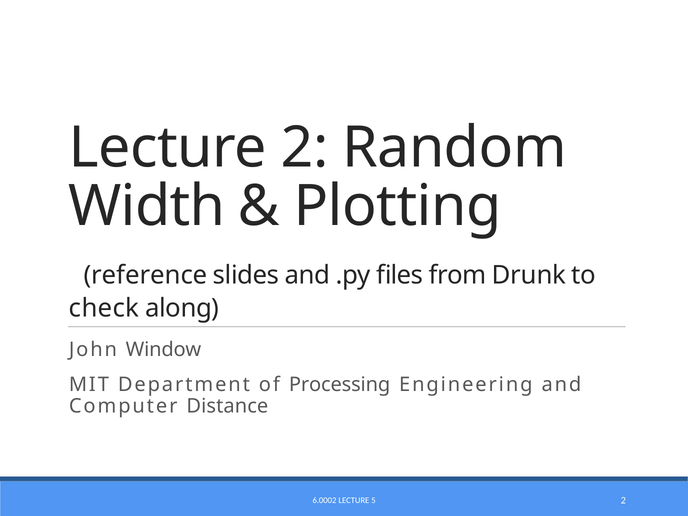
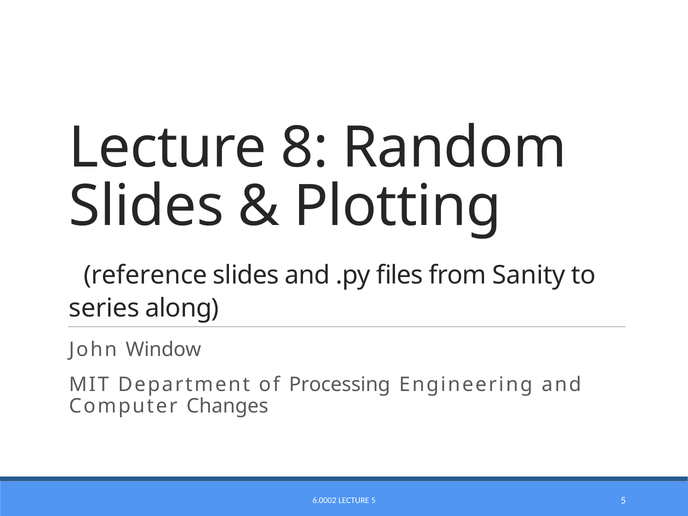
Lecture 2: 2 -> 8 (305, 148)
Width: Width -> Slides (146, 207)
Drunk: Drunk -> Sanity (529, 275)
check: check -> series (104, 308)
Distance: Distance -> Changes (227, 406)
5 2: 2 -> 5 (623, 500)
